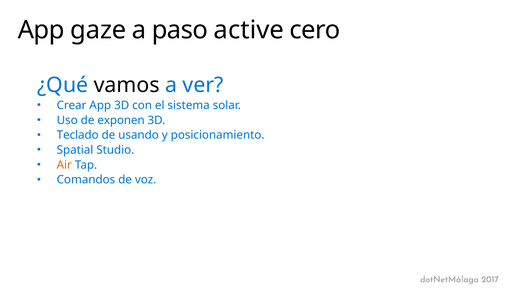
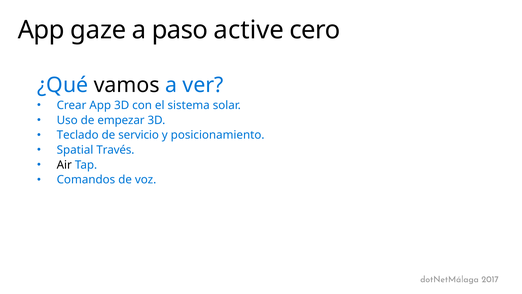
exponen: exponen -> empezar (121, 120)
usando: usando -> servicio (139, 135)
Studio: Studio -> Través (115, 150)
Air colour: orange -> black (64, 165)
